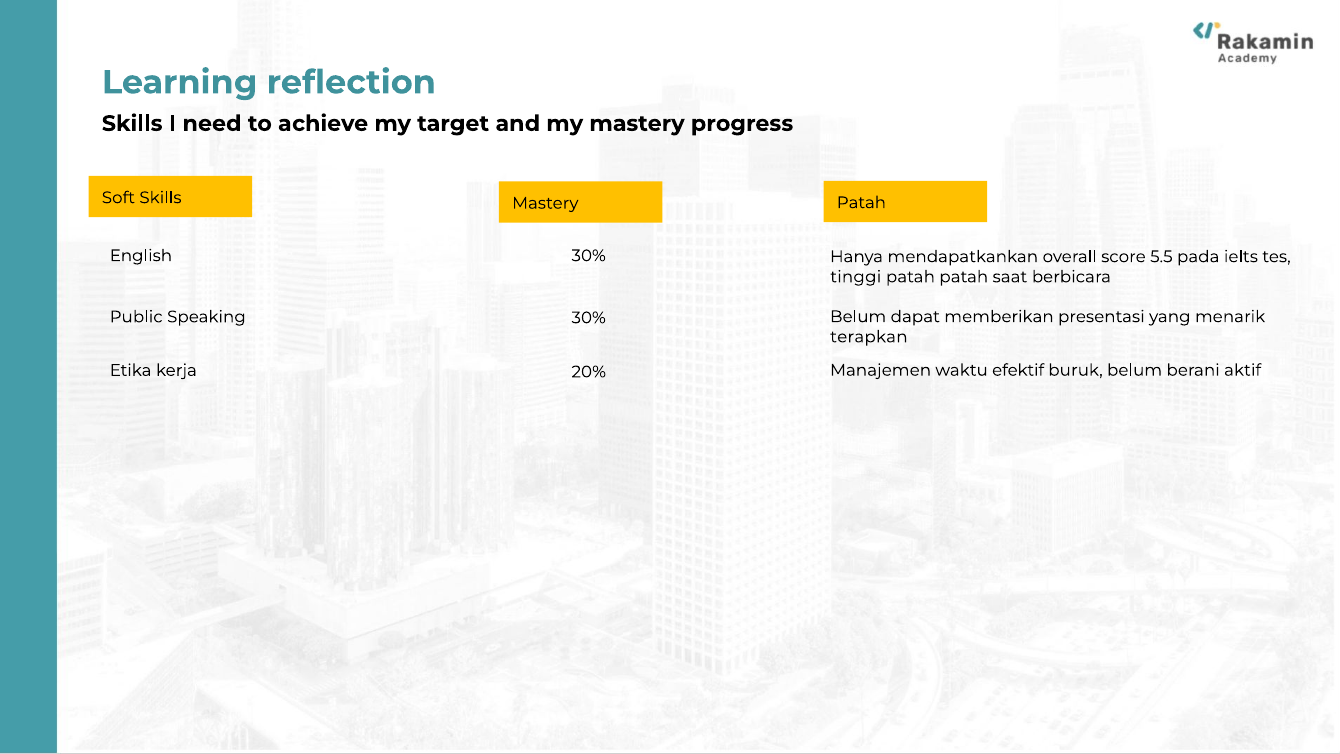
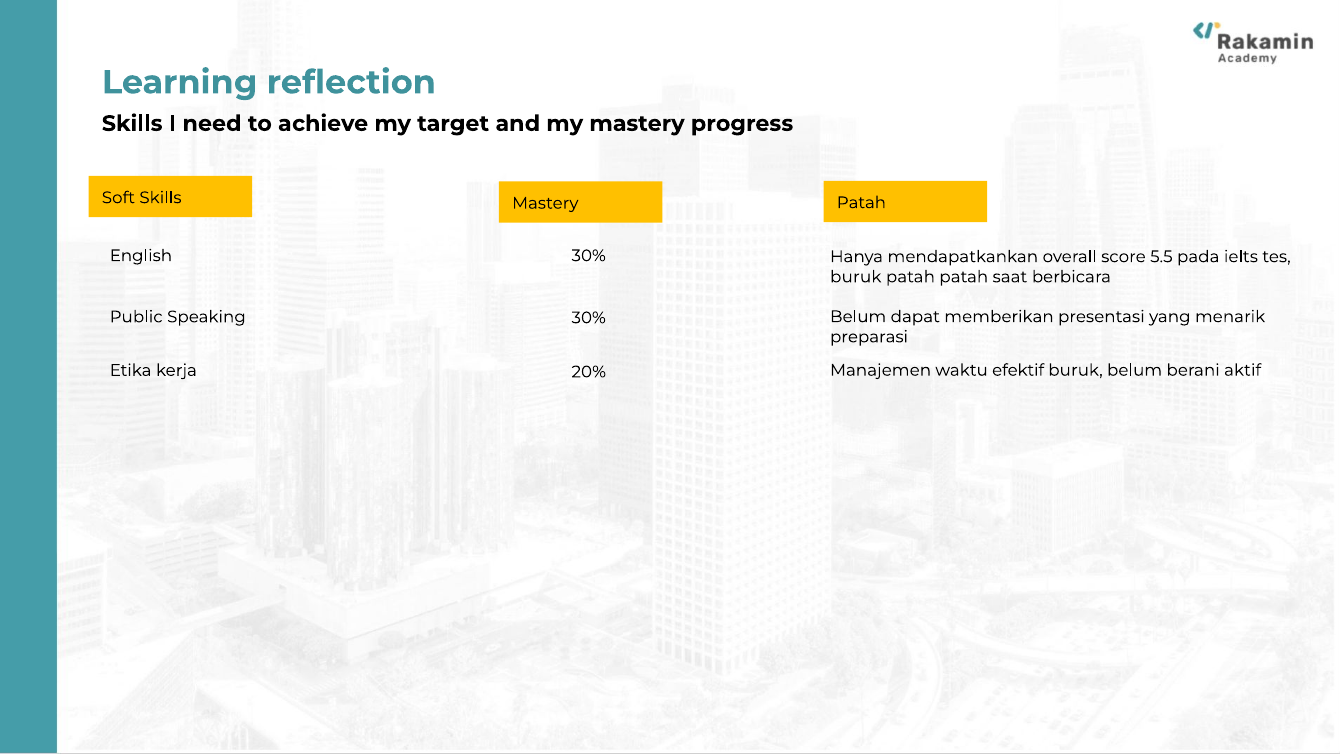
tinggi: tinggi -> buruk (856, 277)
terapkan: terapkan -> preparasi (869, 337)
